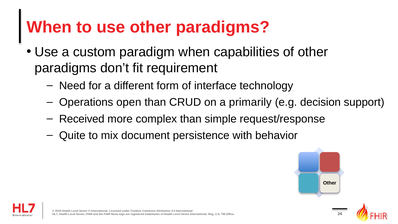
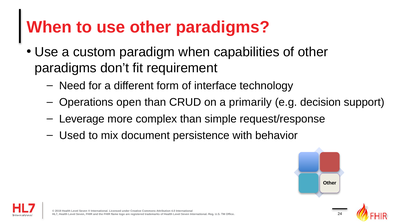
Received: Received -> Leverage (82, 119)
Quite: Quite -> Used (72, 135)
